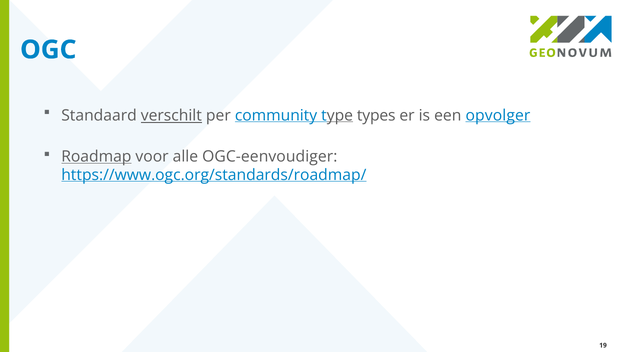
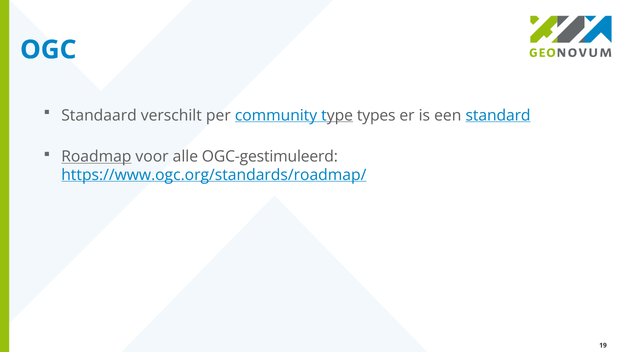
verschilt underline: present -> none (171, 116)
opvolger: opvolger -> standard (498, 116)
OGC-eenvoudiger: OGC-eenvoudiger -> OGC-gestimuleerd (270, 157)
